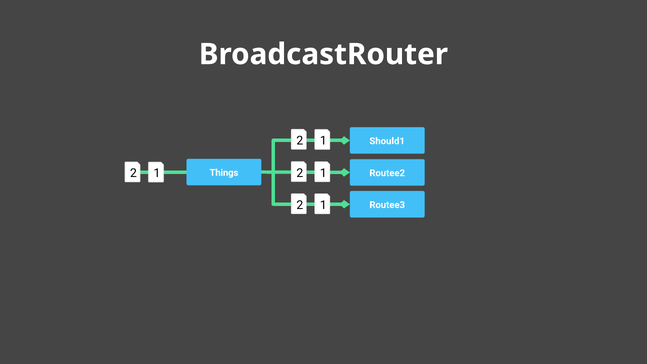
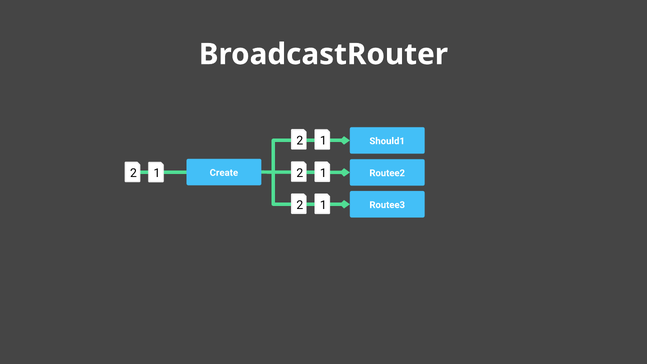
Things: Things -> Create (224, 173)
